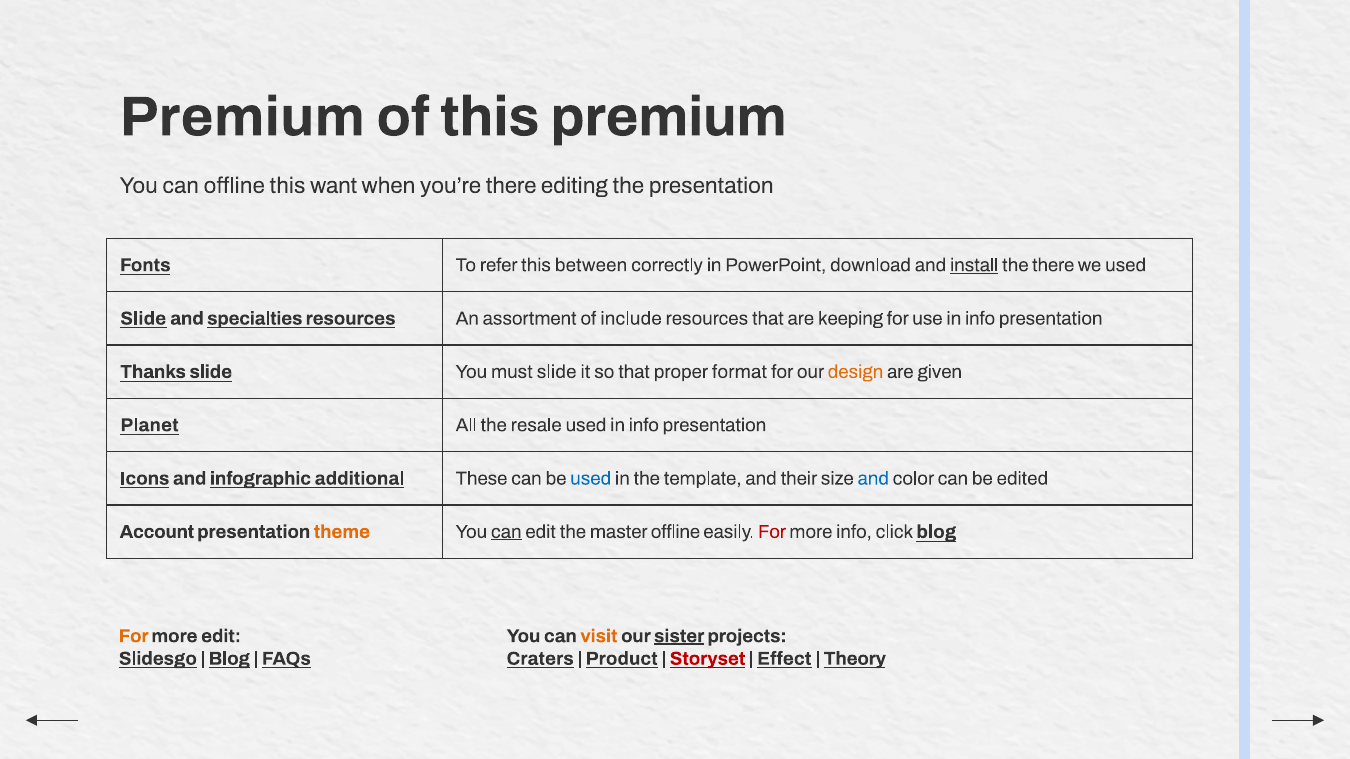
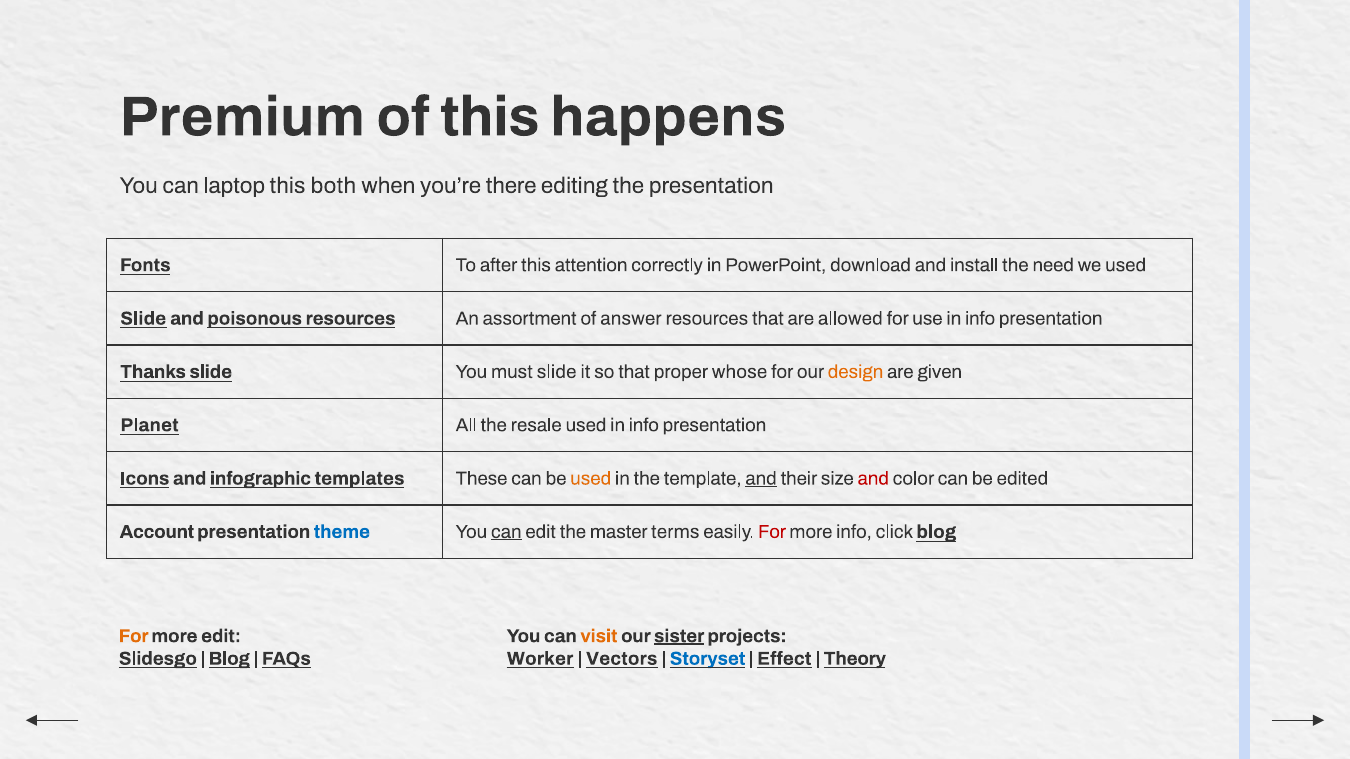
this premium: premium -> happens (668, 117)
can offline: offline -> laptop (234, 186)
want: want -> both (333, 186)
refer: refer -> after (499, 265)
between: between -> attention (591, 265)
install underline: present -> none (974, 265)
the there: there -> need (1053, 265)
specialties: specialties -> poisonous (255, 319)
include: include -> answer (631, 319)
keeping: keeping -> allowed (850, 319)
format: format -> whose (739, 372)
additional: additional -> templates (360, 479)
used colour: blue -> orange (591, 479)
and underline: none -> present (761, 479)
and colour: blue -> red (873, 479)
theme colour: orange -> blue (342, 532)
master offline: offline -> terms (675, 532)
Craters: Craters -> Worker (540, 659)
Product: Product -> Vectors (622, 659)
Storyset colour: red -> blue (707, 659)
